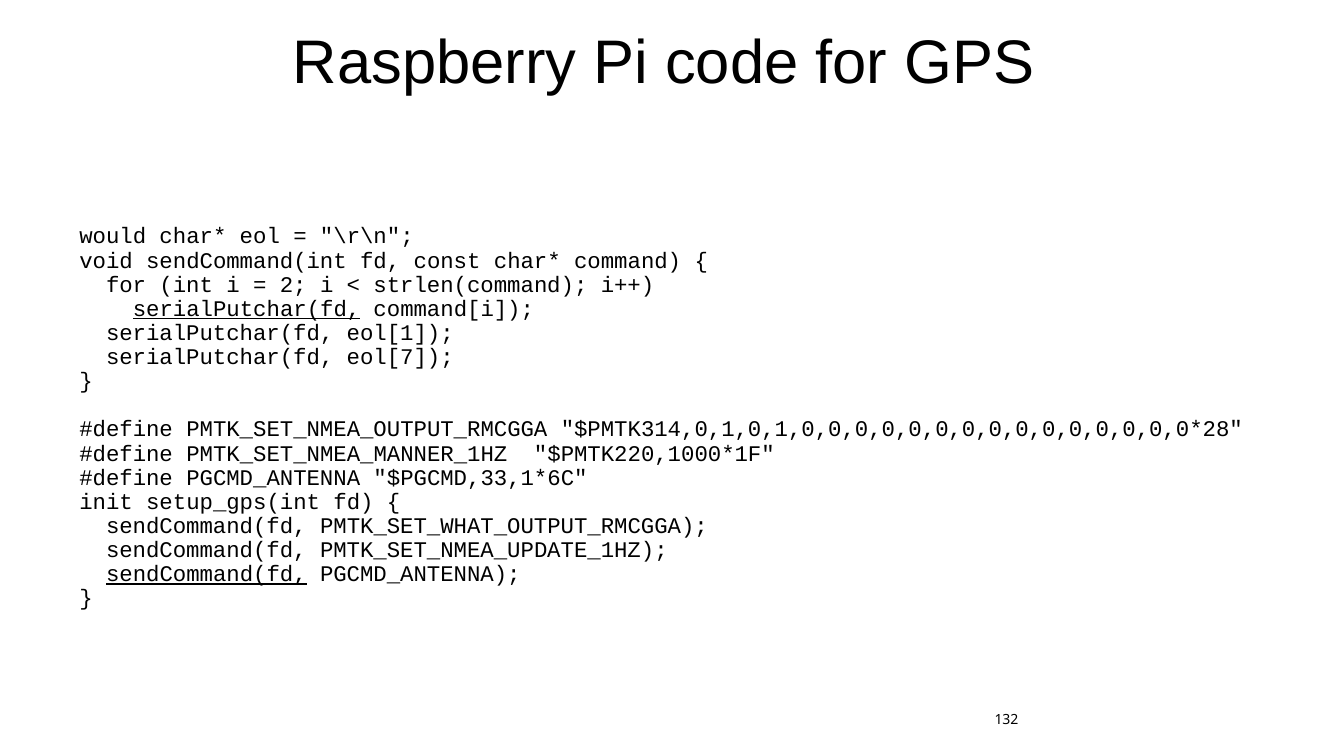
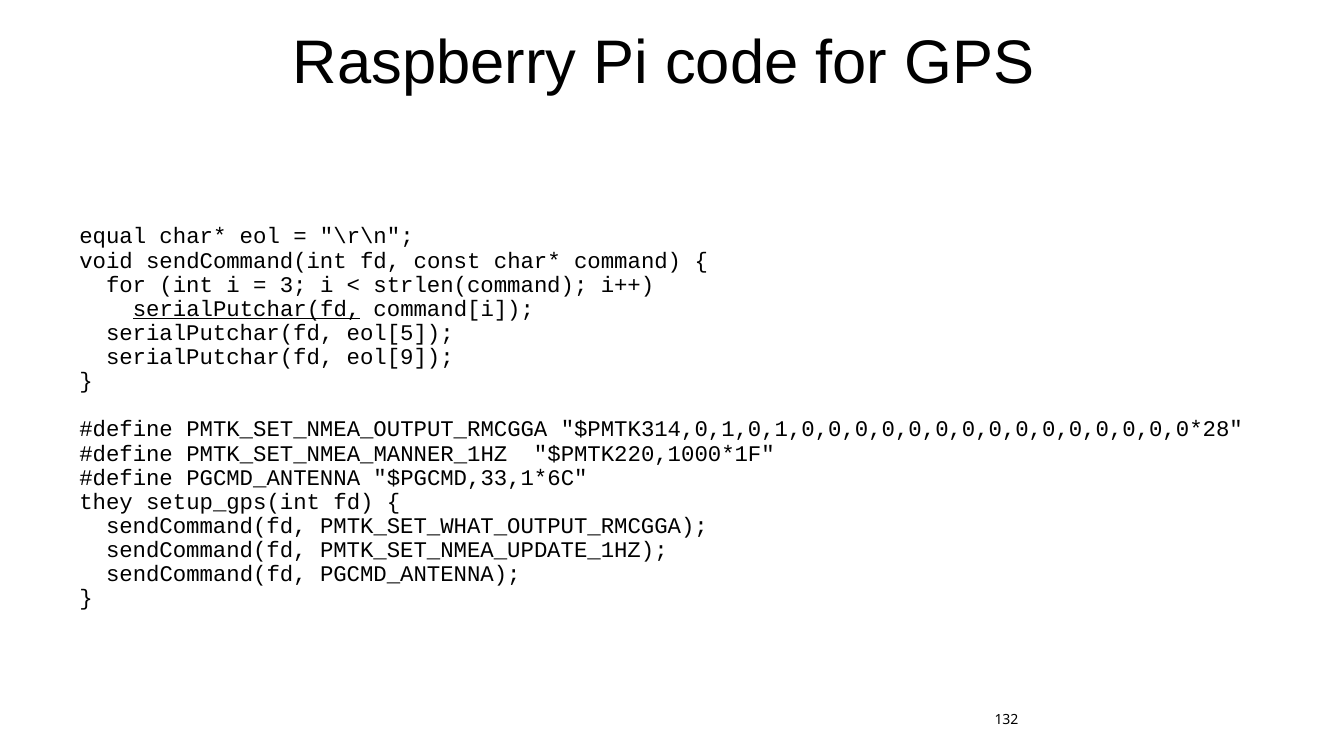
would: would -> equal (113, 236)
2: 2 -> 3 (293, 285)
eol[1: eol[1 -> eol[5 (400, 333)
eol[7: eol[7 -> eol[9 (400, 357)
init: init -> they (106, 502)
sendCommand(fd underline: present -> none (206, 574)
